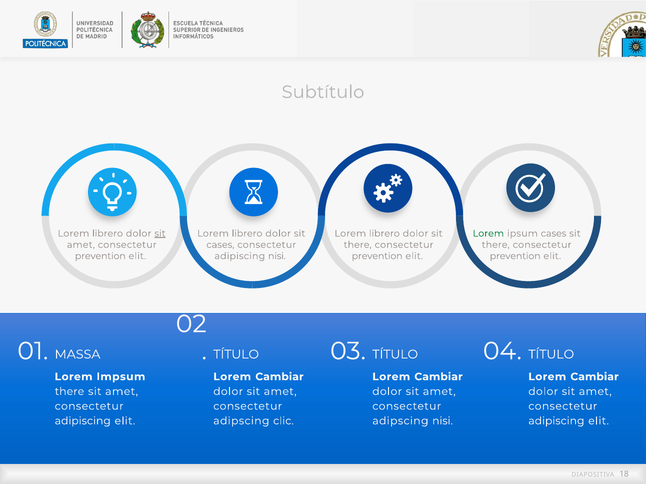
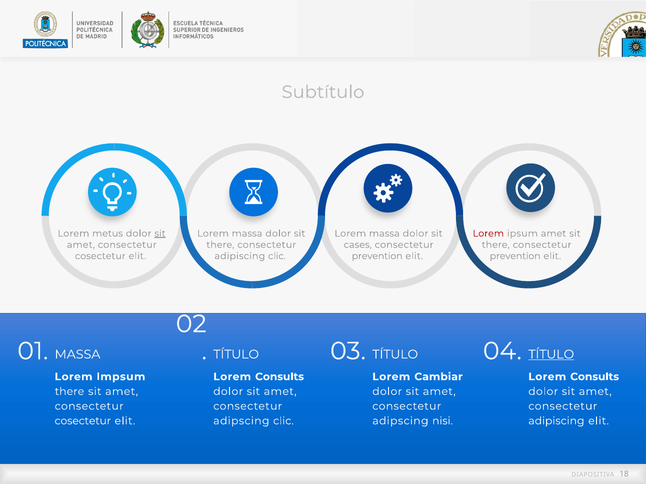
librero: librero -> metus (108, 234)
librero: librero -> massa (247, 234)
librero: librero -> massa (384, 234)
Lorem colour: green -> red (488, 234)
ipsum cases: cases -> amet (553, 234)
cases: cases -> there (220, 245)
there: there -> cases (358, 245)
prevention: prevention -> cosectetur (100, 256)
adipiscing nisi: nisi -> clic (277, 256)
TÍTULO underline: none -> present (551, 355)
Cambiar: Cambiar -> Consults (280, 377)
Cambiar: Cambiar -> Consults (595, 377)
adipiscing: adipiscing -> cosectetur (83, 421)
